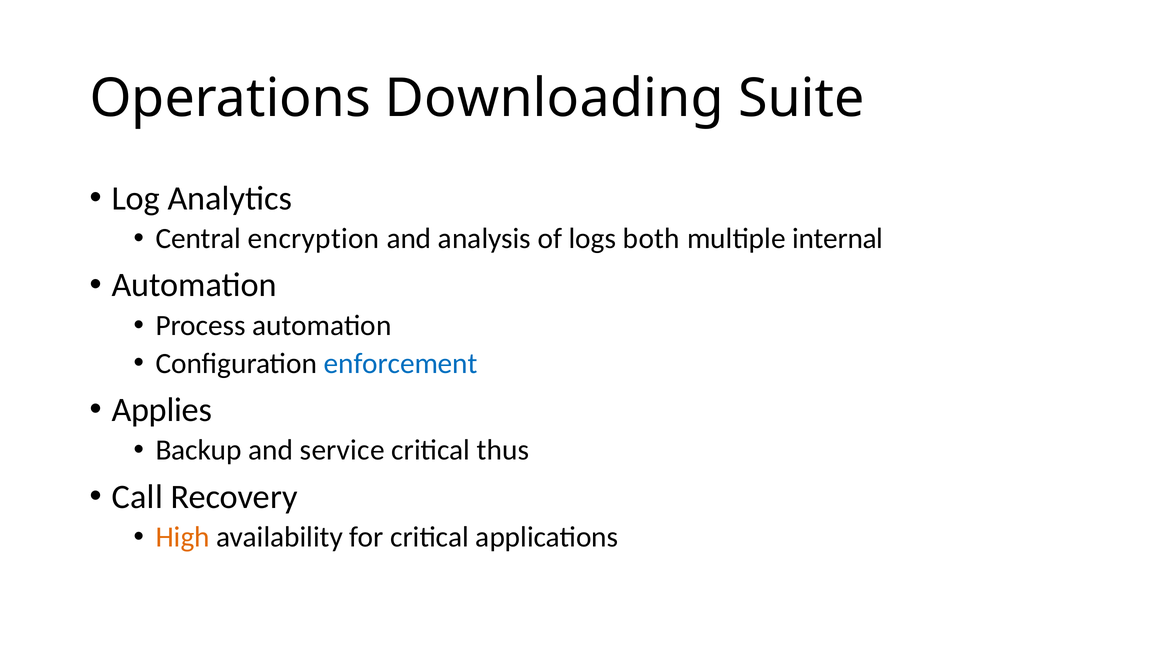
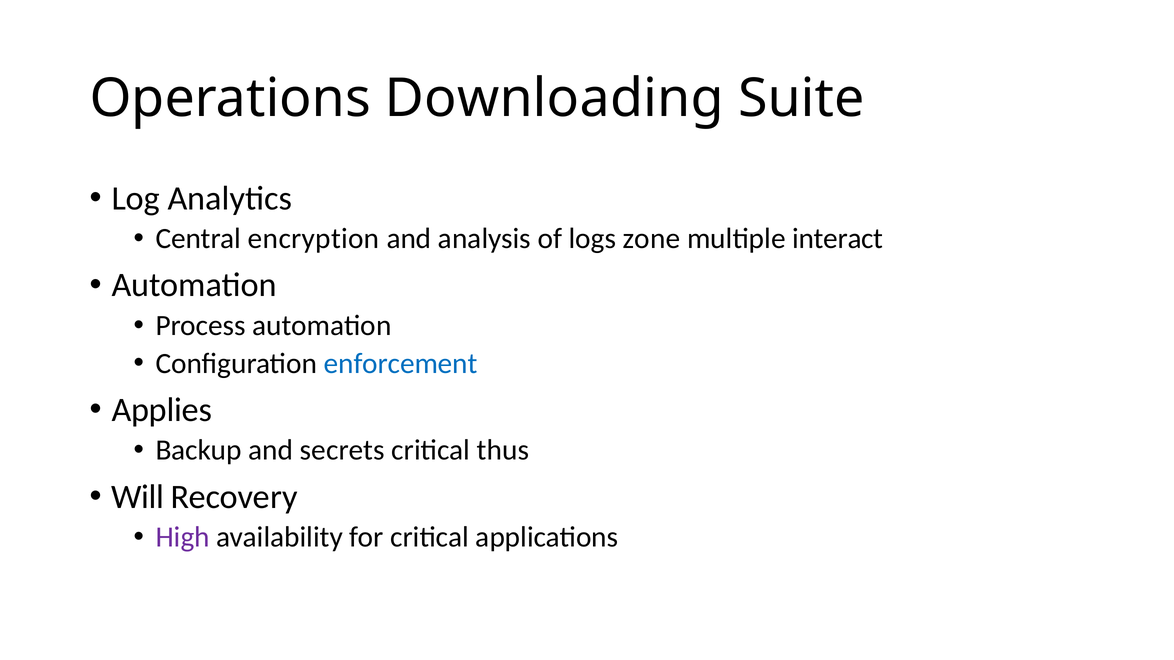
both: both -> zone (651, 239)
internal: internal -> interact (838, 239)
service: service -> secrets (342, 451)
Call: Call -> Will (138, 497)
High colour: orange -> purple (183, 537)
